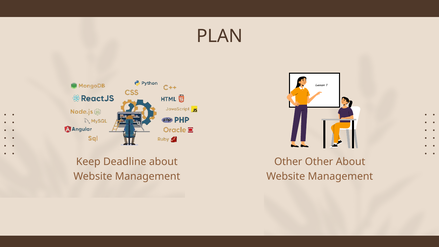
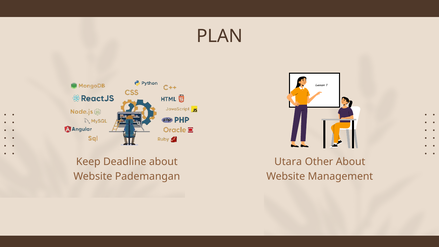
Other: Other -> Utara (288, 162)
Management: Management -> Pademangan (148, 176)
